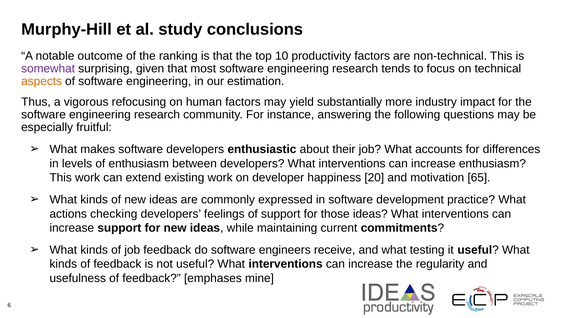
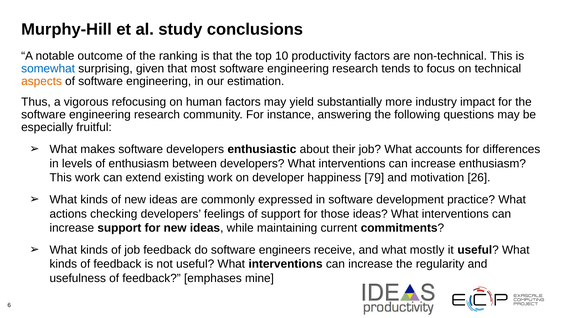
somewhat colour: purple -> blue (48, 69)
20: 20 -> 79 (374, 178)
65: 65 -> 26 (479, 178)
testing: testing -> mostly (427, 250)
